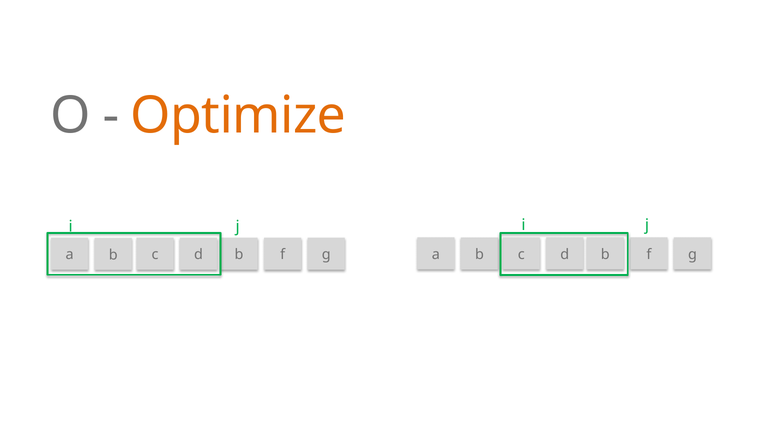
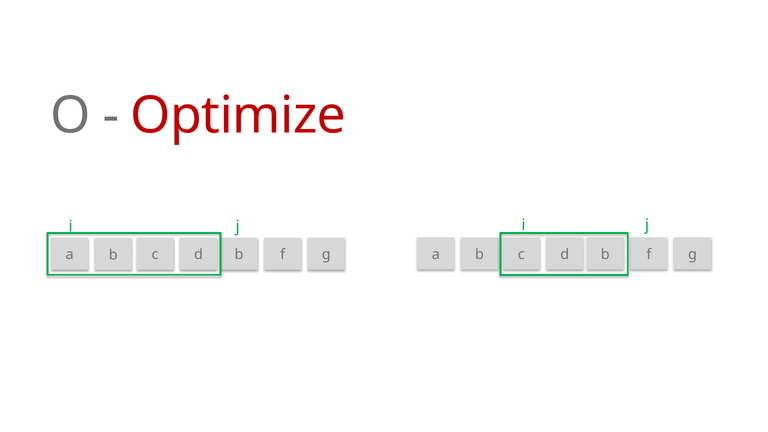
Optimize colour: orange -> red (238, 115)
